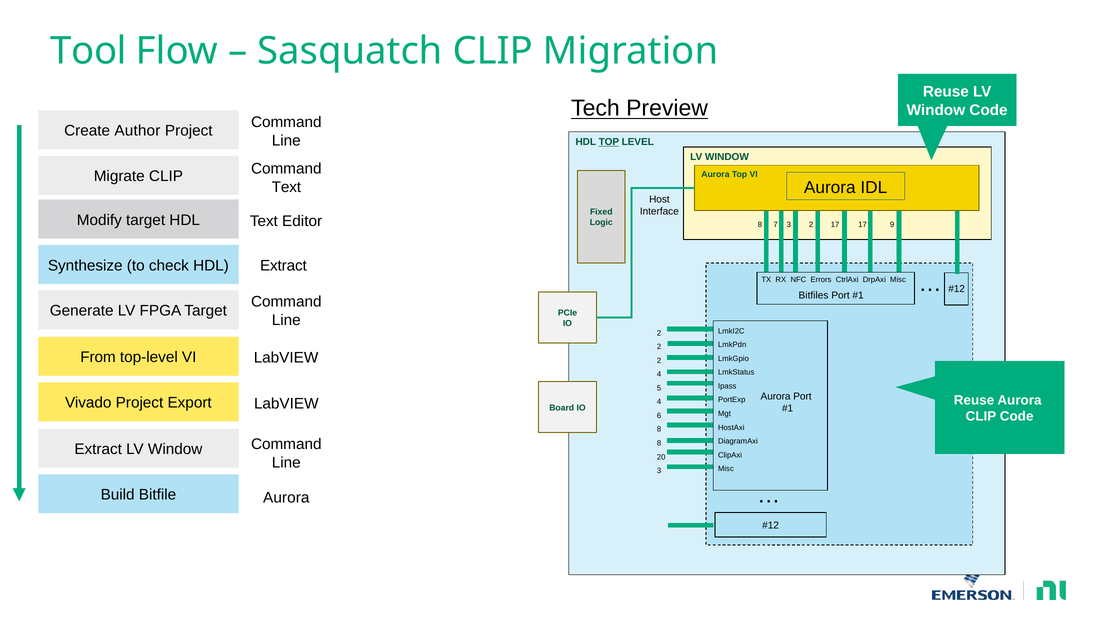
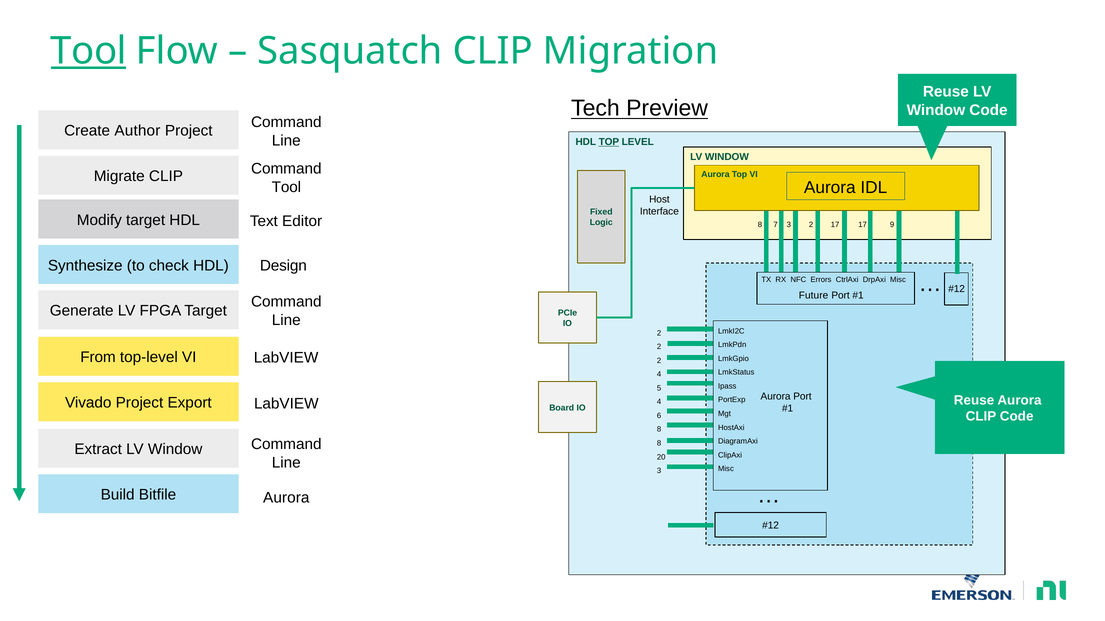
Tool underline: none -> present (89, 51)
Text: Text -> Tool (286, 187)
Extract: Extract -> Design (283, 266)
Bitfiles: Bitfiles -> Future (814, 296)
